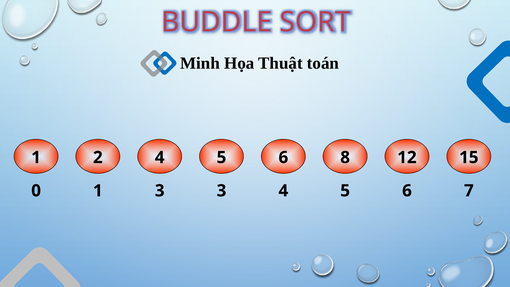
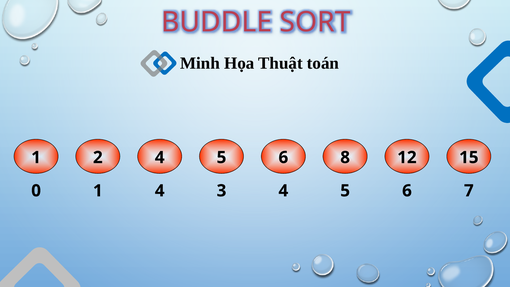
1 3: 3 -> 4 (160, 191)
